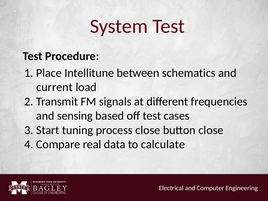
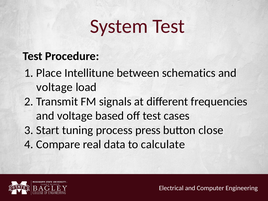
current: current -> voltage (54, 87)
sensing: sensing -> voltage (75, 116)
process close: close -> press (148, 130)
